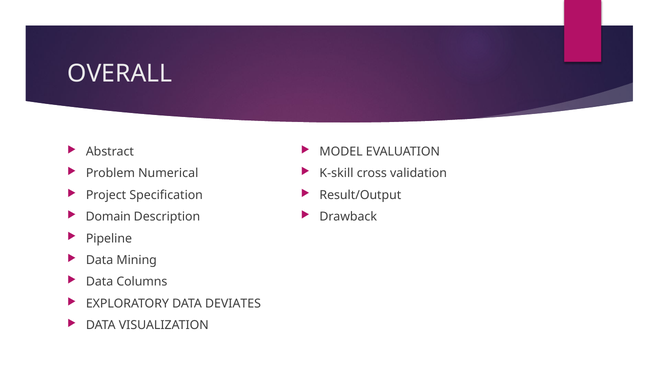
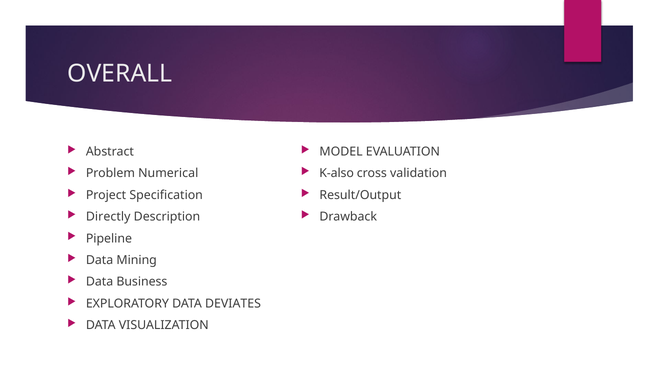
K-skill: K-skill -> K-also (337, 173)
Domain: Domain -> Directly (108, 217)
Columns: Columns -> Business (142, 282)
